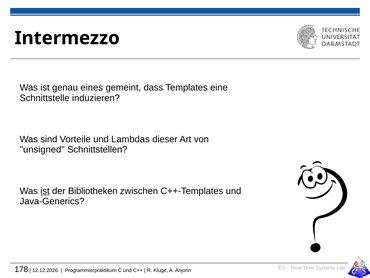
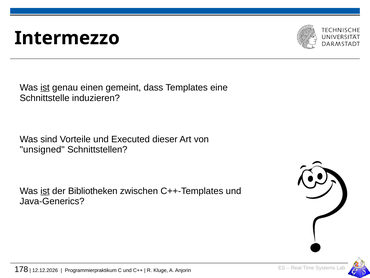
ist underline: none -> present (45, 87)
eines: eines -> einen (92, 87)
Lambdas: Lambdas -> Executed (131, 139)
